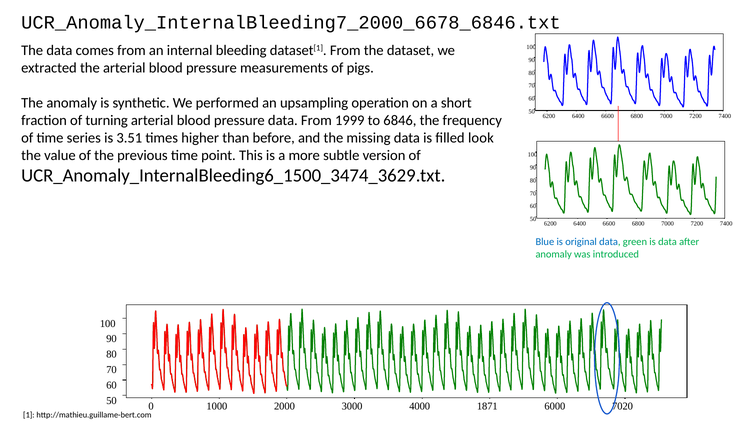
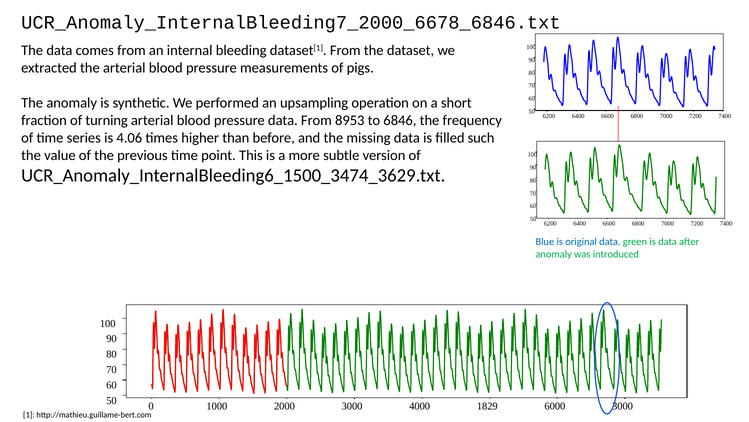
1999: 1999 -> 8953 (350, 120)
3.51: 3.51 -> 4.06 (129, 138)
look: look -> such (481, 138)
1871: 1871 -> 1829 (487, 406)
6000 7020: 7020 -> 3000 (623, 406)
